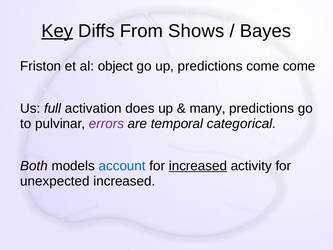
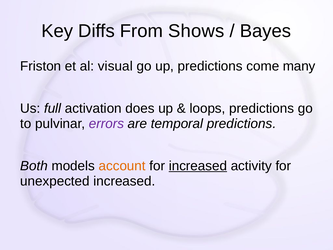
Key underline: present -> none (57, 31)
object: object -> visual (115, 66)
come come: come -> many (299, 66)
many: many -> loops (208, 108)
temporal categorical: categorical -> predictions (242, 124)
account colour: blue -> orange (122, 166)
